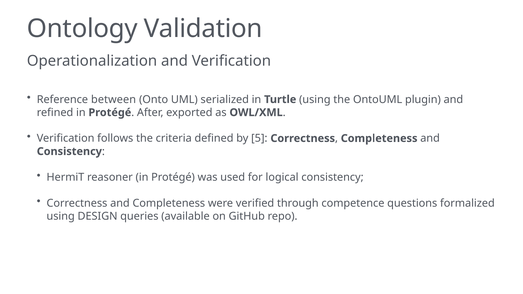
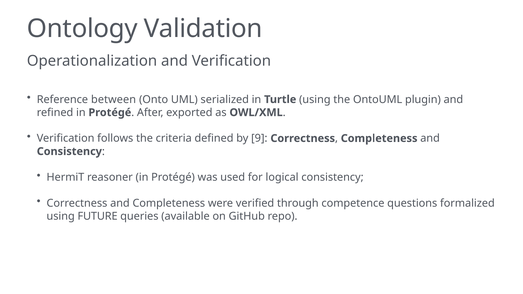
5: 5 -> 9 (259, 138)
DESIGN: DESIGN -> FUTURE (98, 216)
